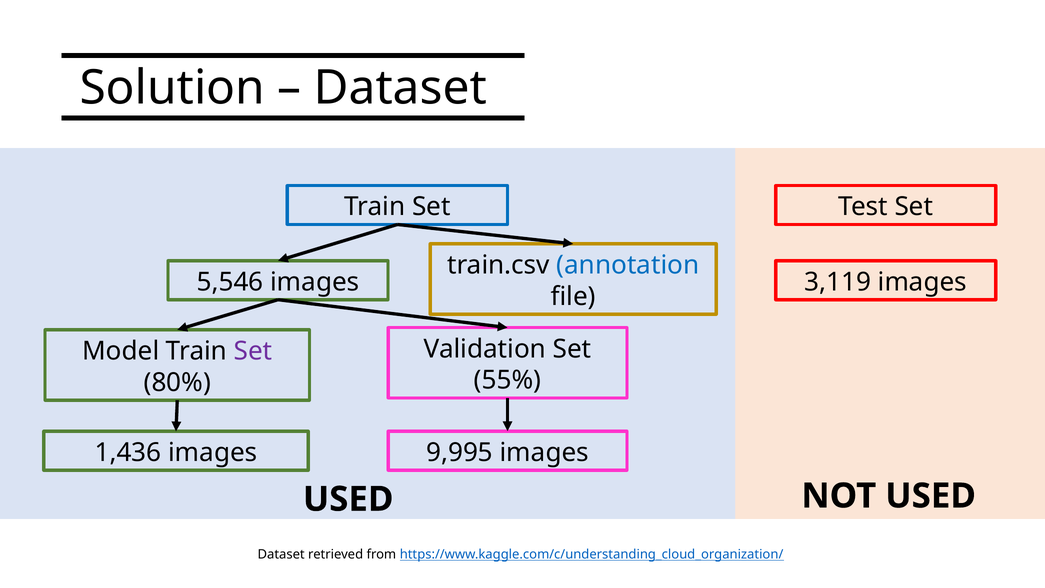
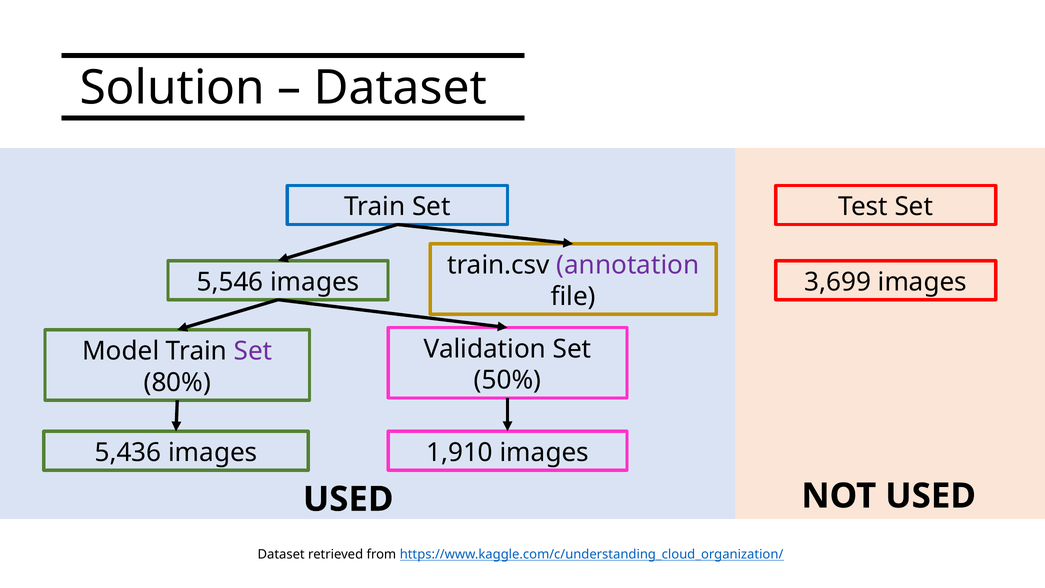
annotation colour: blue -> purple (628, 265)
3,119: 3,119 -> 3,699 (838, 282)
55%: 55% -> 50% (508, 380)
9,995: 9,995 -> 1,910 (460, 452)
1,436: 1,436 -> 5,436 (128, 453)
